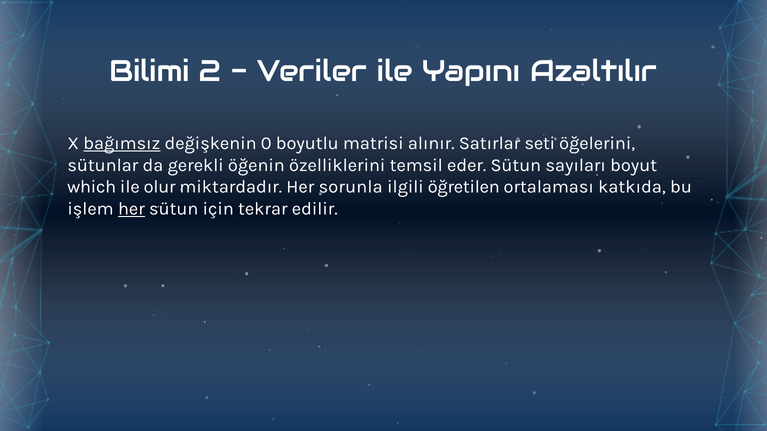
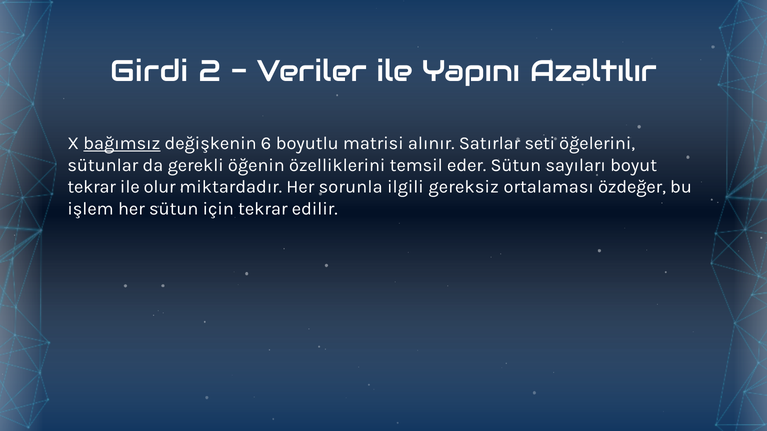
Bilimi: Bilimi -> Girdi (149, 71)
0: 0 -> 6 (266, 144)
which: which -> tekrar (92, 187)
öğretilen: öğretilen -> gereksiz (464, 187)
katkıda: katkıda -> özdeğer (632, 187)
her underline: present -> none (131, 209)
